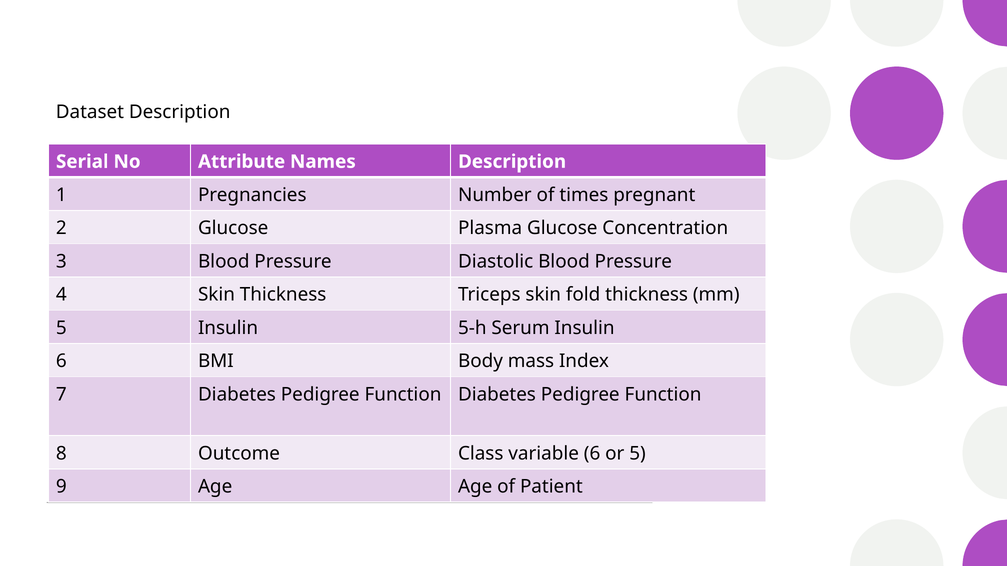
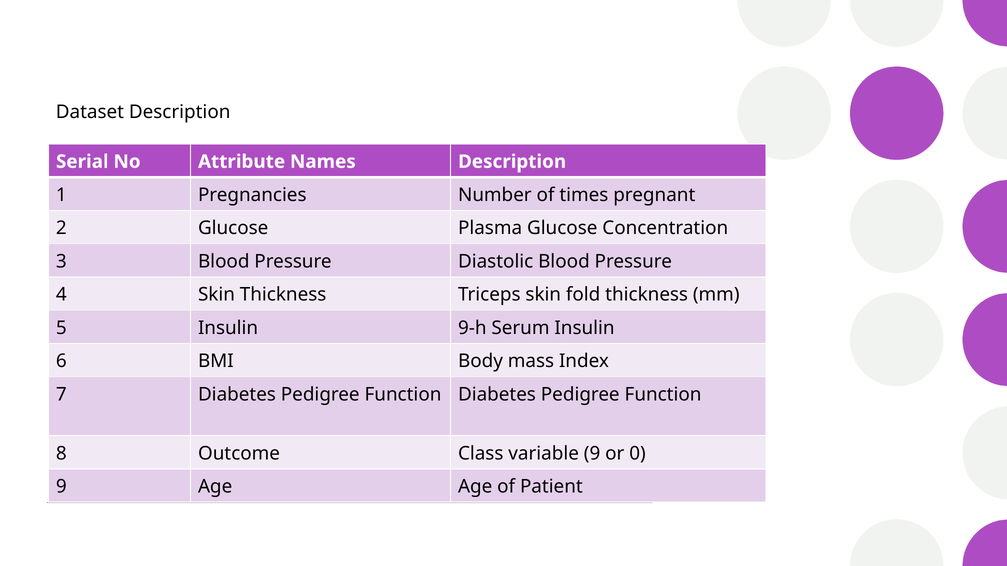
5-h: 5-h -> 9-h (472, 328)
variable 6: 6 -> 9 (592, 454)
or 5: 5 -> 0 (638, 454)
